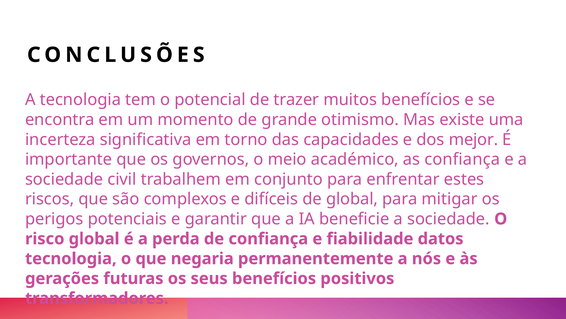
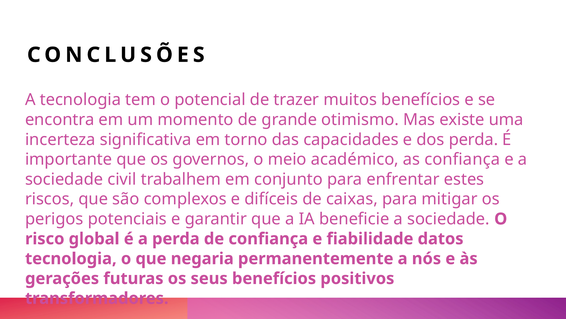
dos mejor: mejor -> perda (473, 139)
de global: global -> caixas (352, 199)
